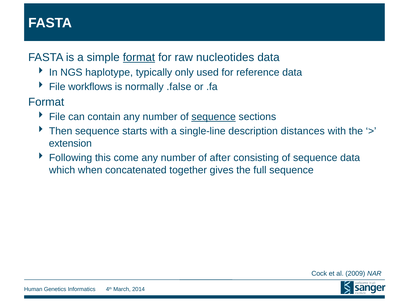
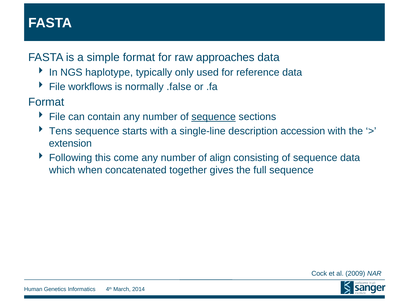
format underline: present -> none (139, 57)
nucleotides: nucleotides -> approaches (225, 57)
Then: Then -> Tens (61, 131)
distances: distances -> accession (303, 131)
after: after -> align (220, 158)
